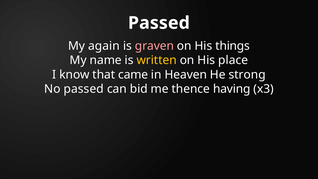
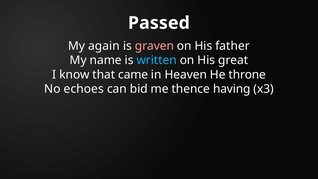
things: things -> father (233, 46)
written colour: yellow -> light blue (157, 60)
place: place -> great (233, 60)
strong: strong -> throne (247, 75)
No passed: passed -> echoes (84, 89)
